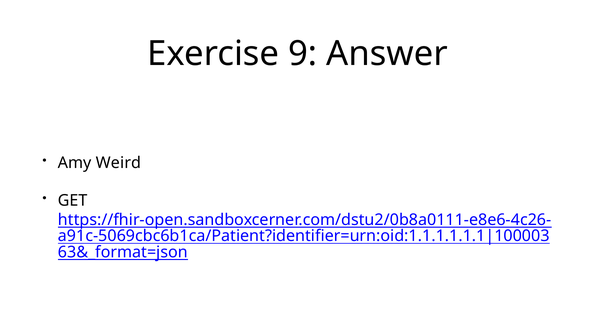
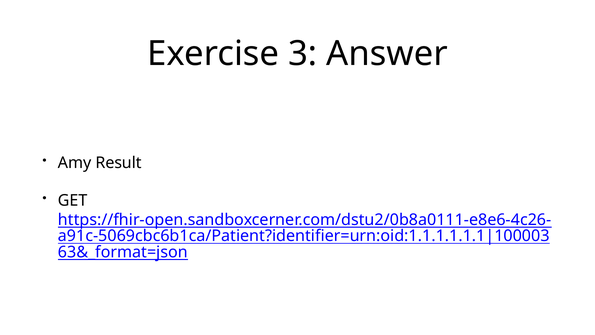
9: 9 -> 3 (303, 54)
Weird: Weird -> Result (119, 163)
